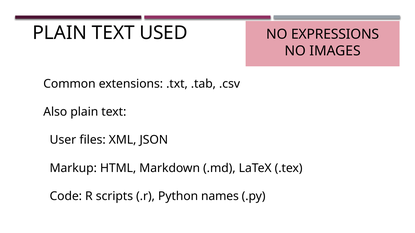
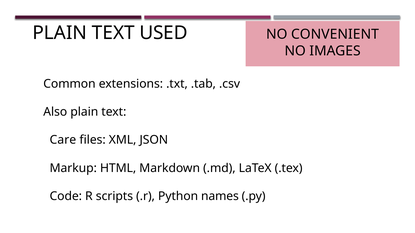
EXPRESSIONS: EXPRESSIONS -> CONVENIENT (335, 34)
User: User -> Care (63, 140)
